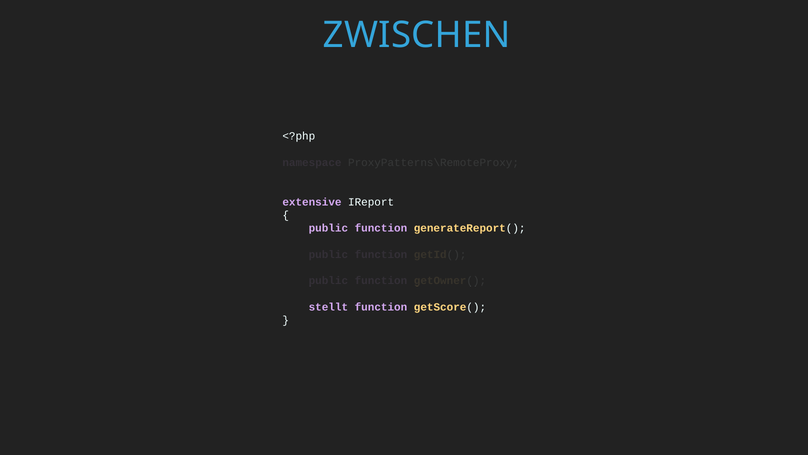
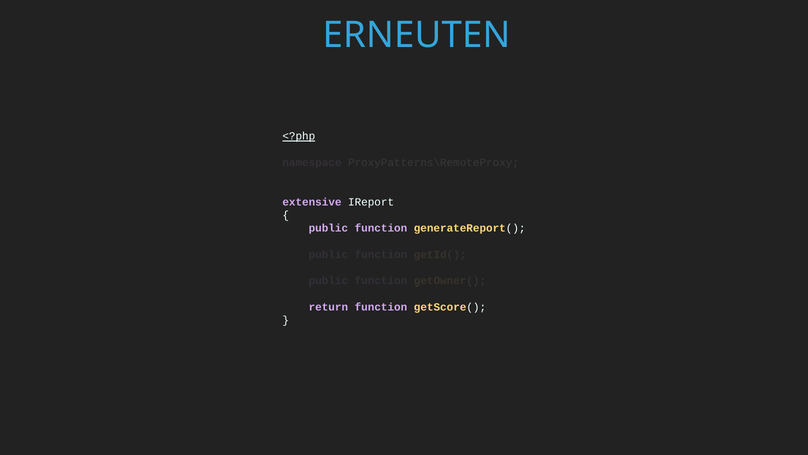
ZWISCHEN: ZWISCHEN -> ERNEUTEN (417, 35)
<?php underline: none -> present (299, 136)
stellt: stellt -> return (328, 307)
